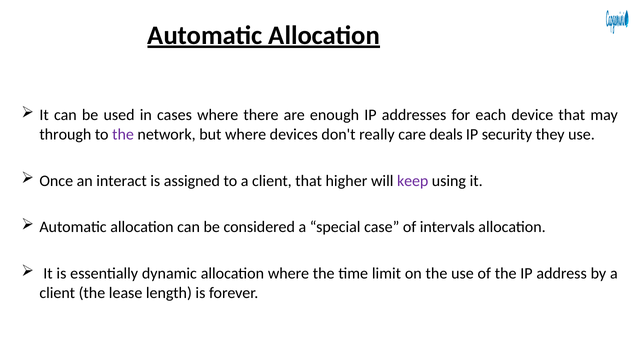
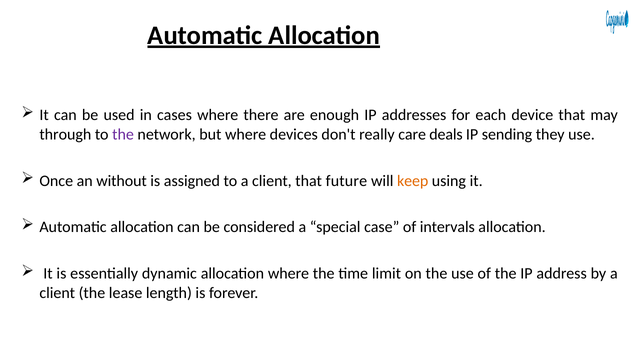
security: security -> sending (507, 134)
interact: interact -> without (122, 181)
higher: higher -> future (346, 181)
keep colour: purple -> orange (413, 181)
